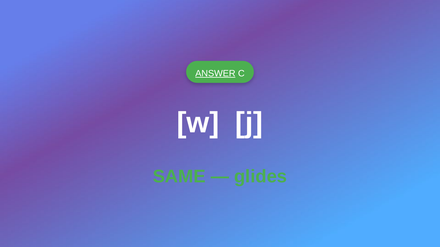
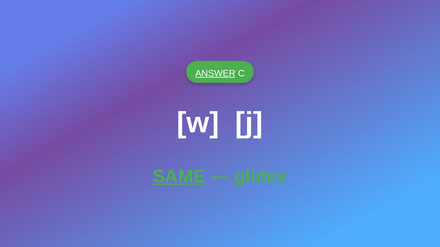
SAME underline: none -> present (179, 177)
